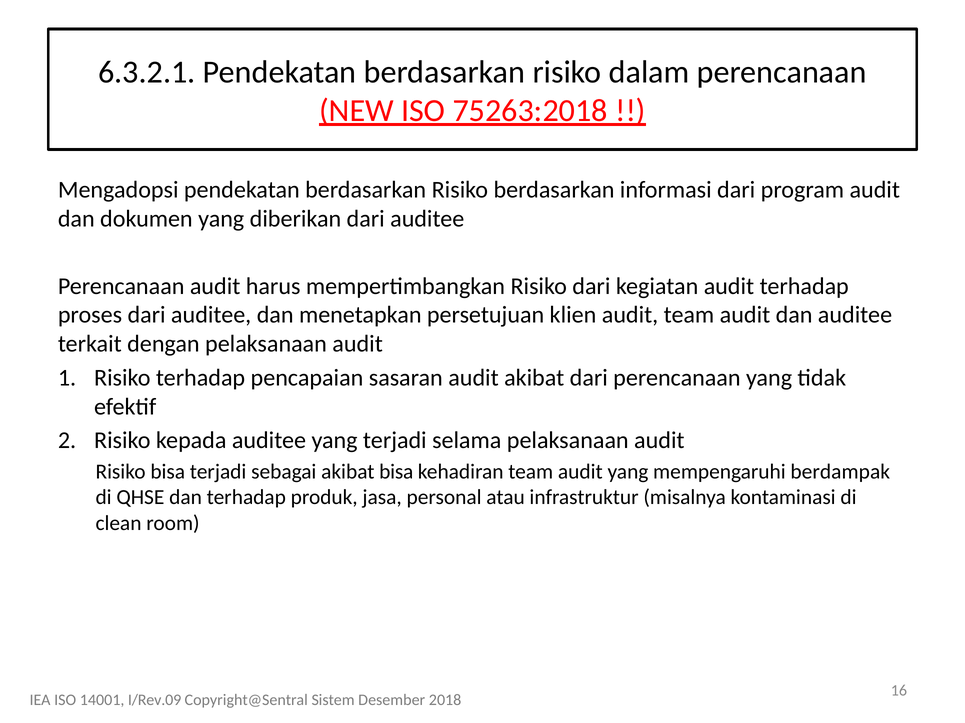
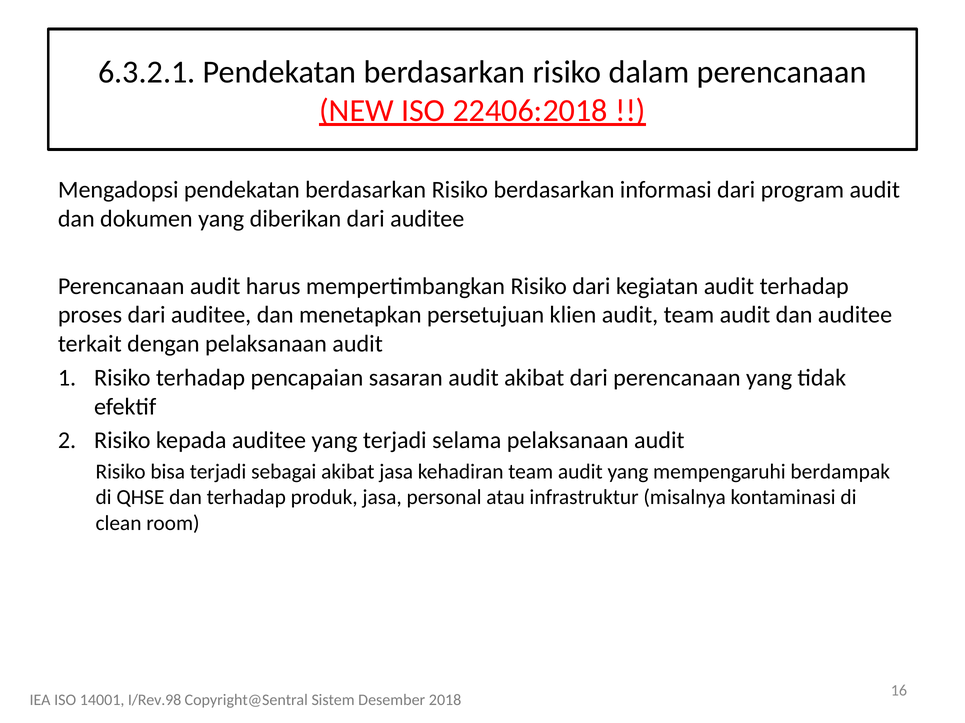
75263:2018: 75263:2018 -> 22406:2018 (530, 111)
akibat bisa: bisa -> jasa (396, 472)
I/Rev.09: I/Rev.09 -> I/Rev.98 (155, 701)
